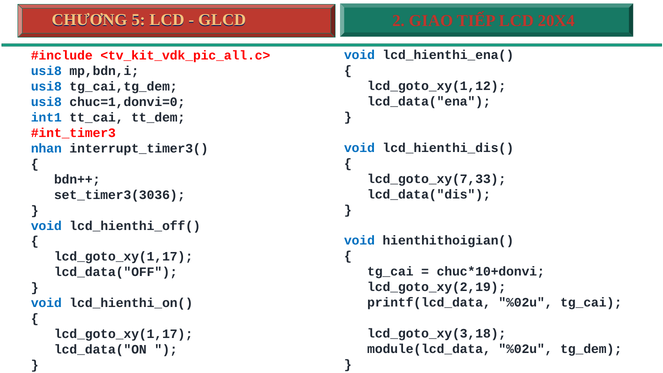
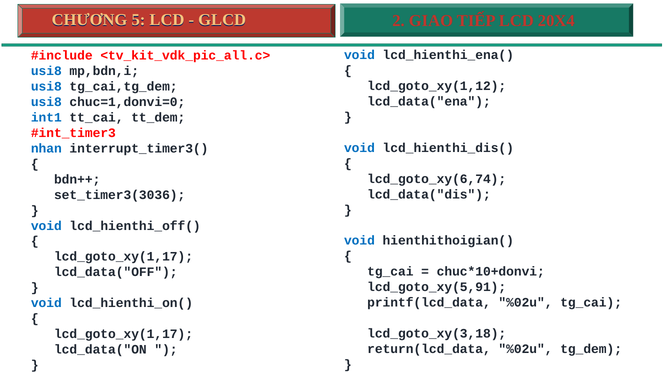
lcd_goto_xy(7,33: lcd_goto_xy(7,33 -> lcd_goto_xy(6,74 (437, 179)
lcd_goto_xy(2,19: lcd_goto_xy(2,19 -> lcd_goto_xy(5,91 (437, 287)
module(lcd_data: module(lcd_data -> return(lcd_data (429, 349)
